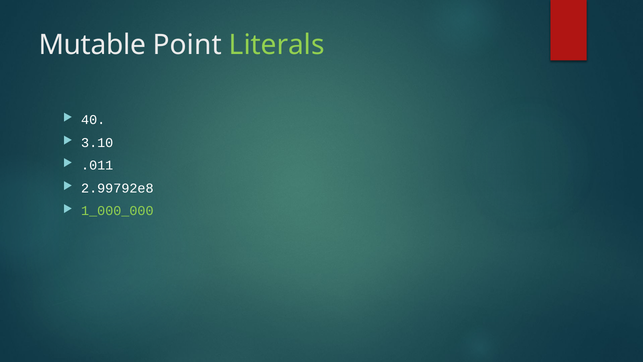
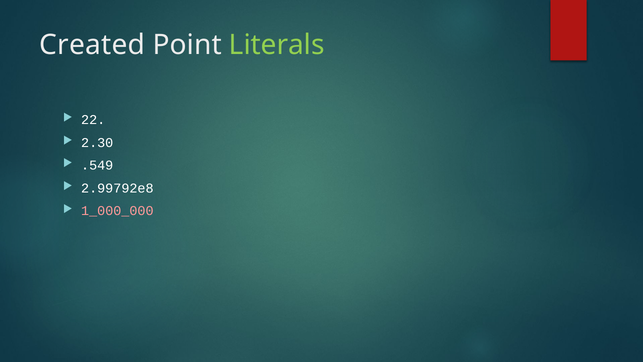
Mutable: Mutable -> Created (92, 45)
40: 40 -> 22 (93, 120)
3.10: 3.10 -> 2.30 (97, 142)
.011: .011 -> .549 (97, 165)
1_000_000 colour: light green -> pink (117, 211)
